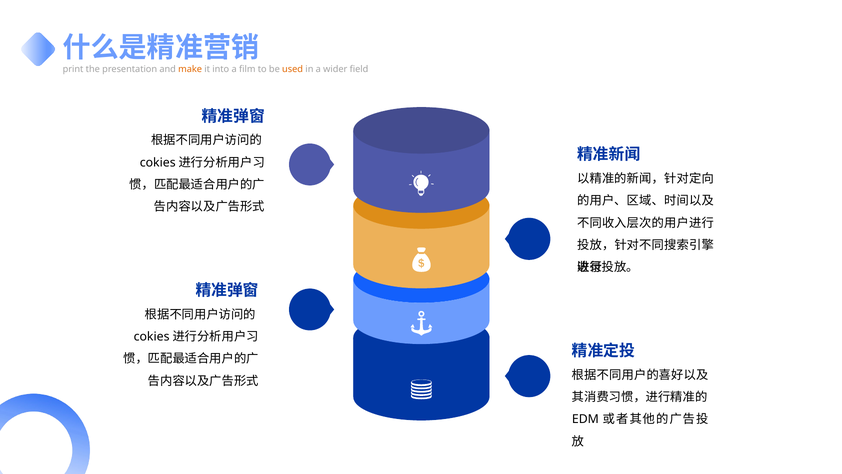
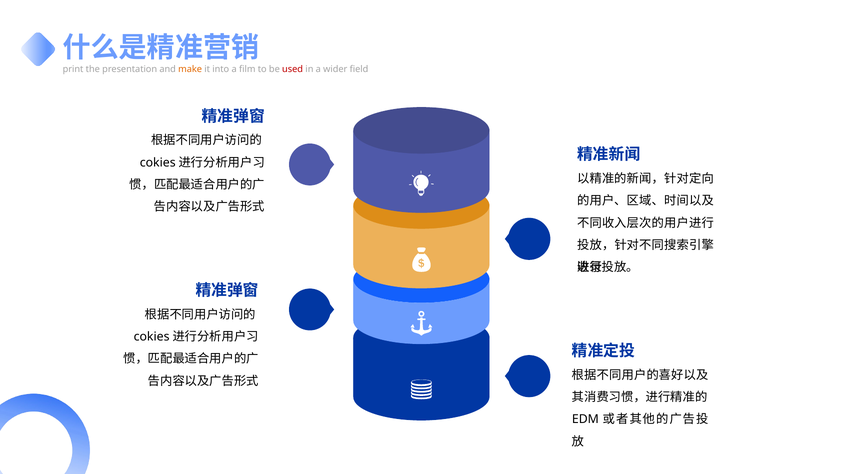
used colour: orange -> red (293, 69)
